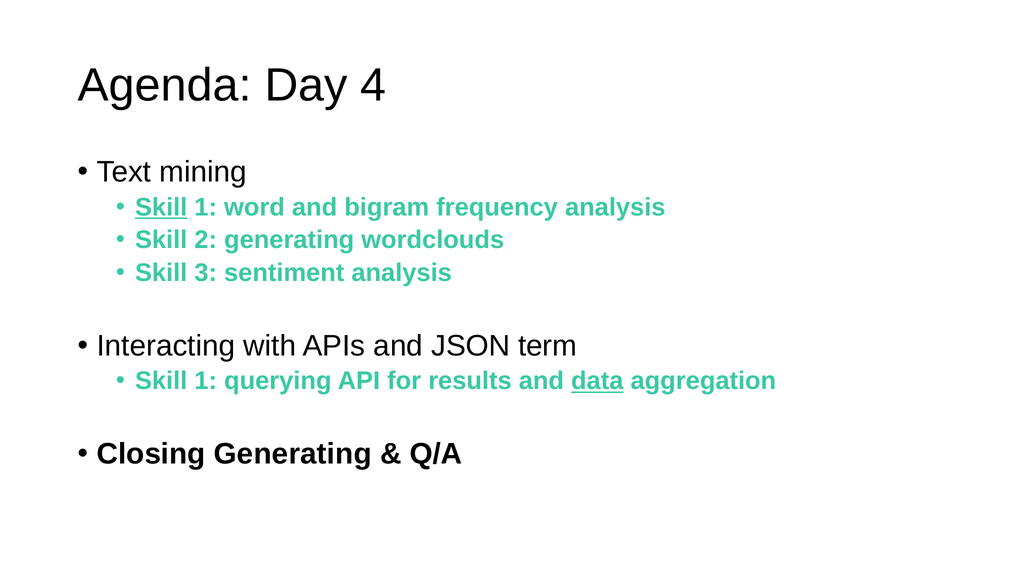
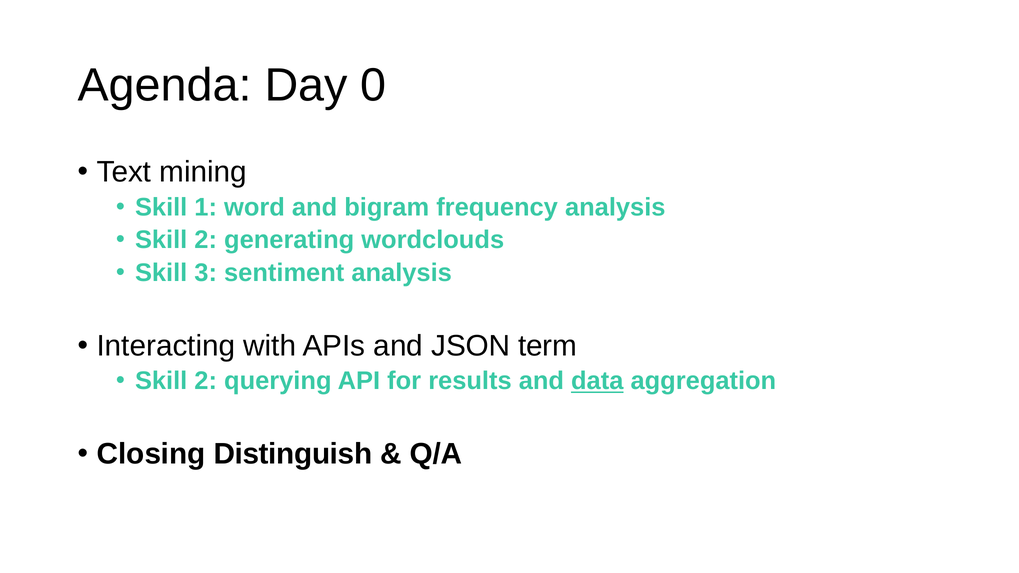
4: 4 -> 0 (373, 86)
Skill underline: present -> none (161, 207)
1: 1 -> 2 (206, 381)
Closing Generating: Generating -> Distinguish (293, 454)
